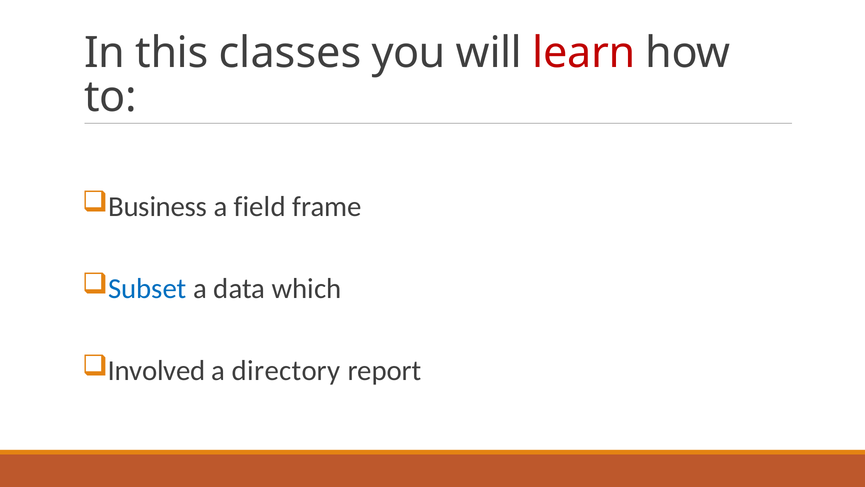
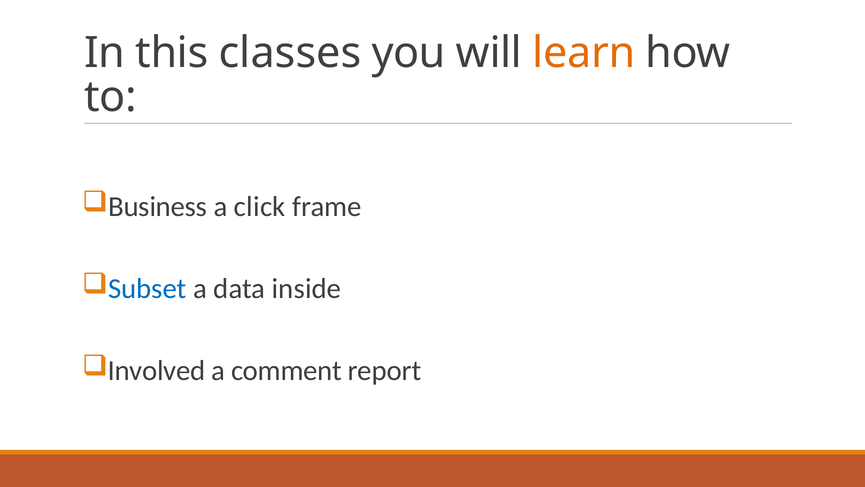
learn colour: red -> orange (584, 53)
field: field -> click (260, 207)
which: which -> inside (306, 289)
directory: directory -> comment (286, 370)
